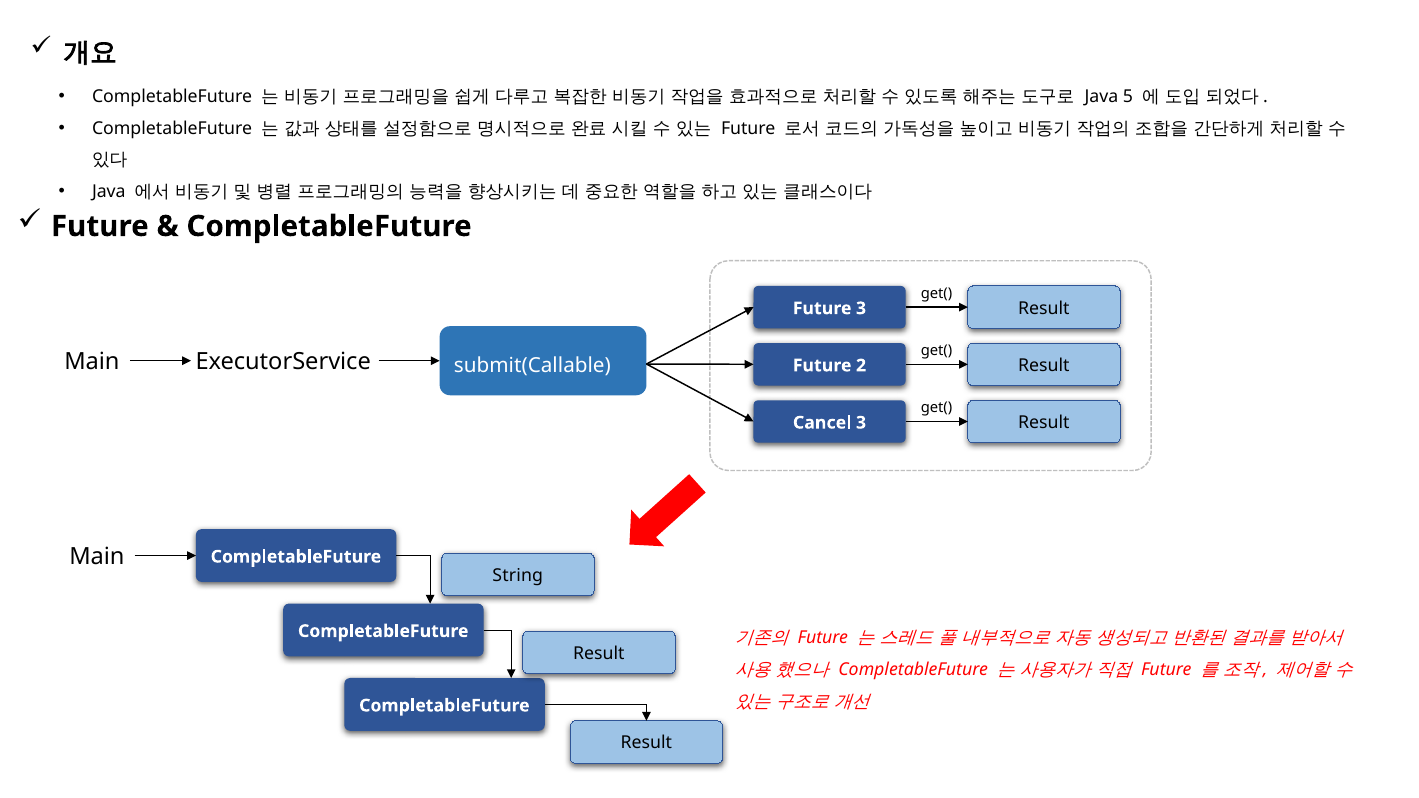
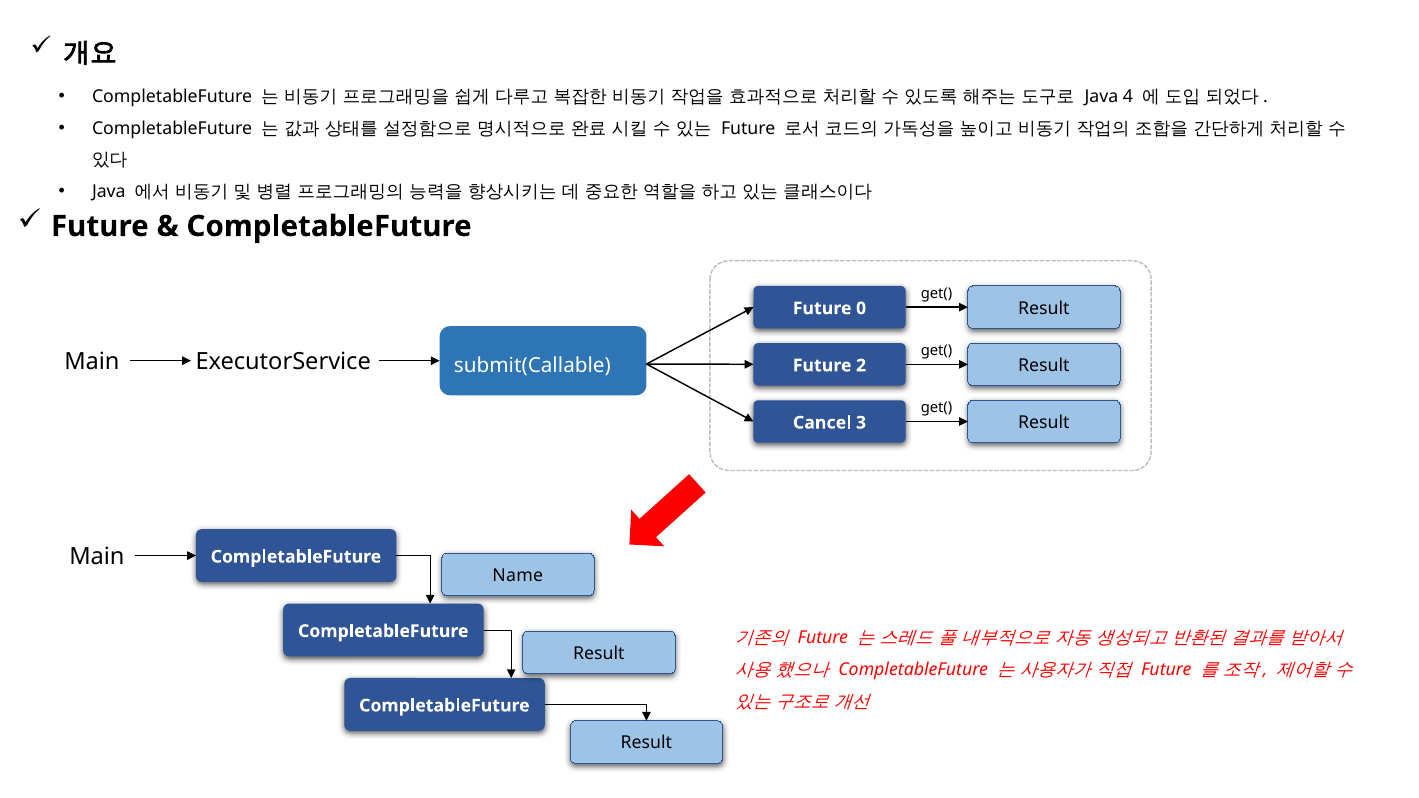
5: 5 -> 4 (1128, 96)
Future 3: 3 -> 0 (861, 308)
String: String -> Name (518, 576)
